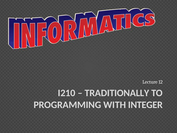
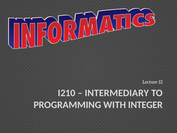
TRADITIONALLY: TRADITIONALLY -> INTERMEDIARY (117, 93)
